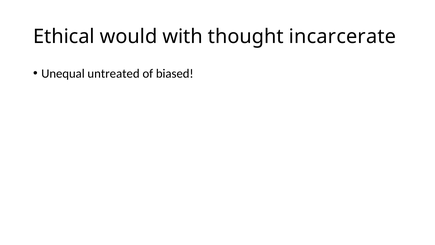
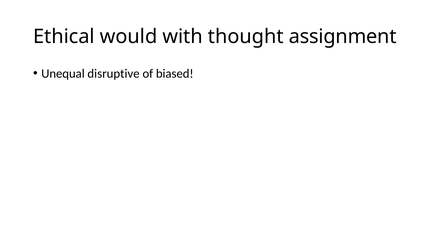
incarcerate: incarcerate -> assignment (343, 37)
untreated: untreated -> disruptive (114, 74)
